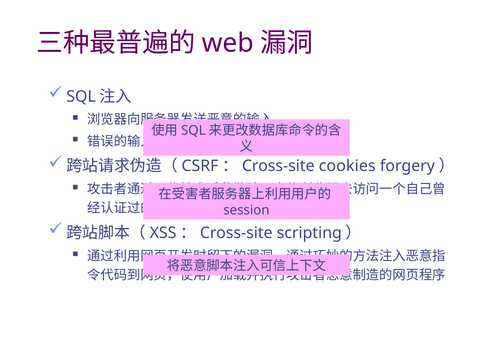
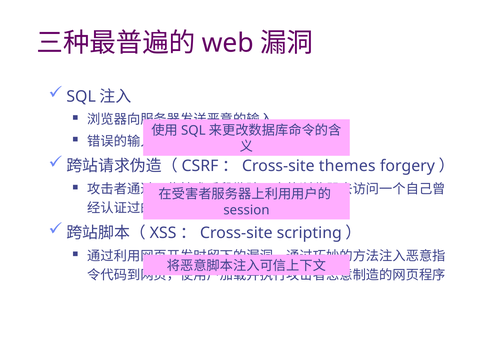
cookies: cookies -> themes (347, 166)
